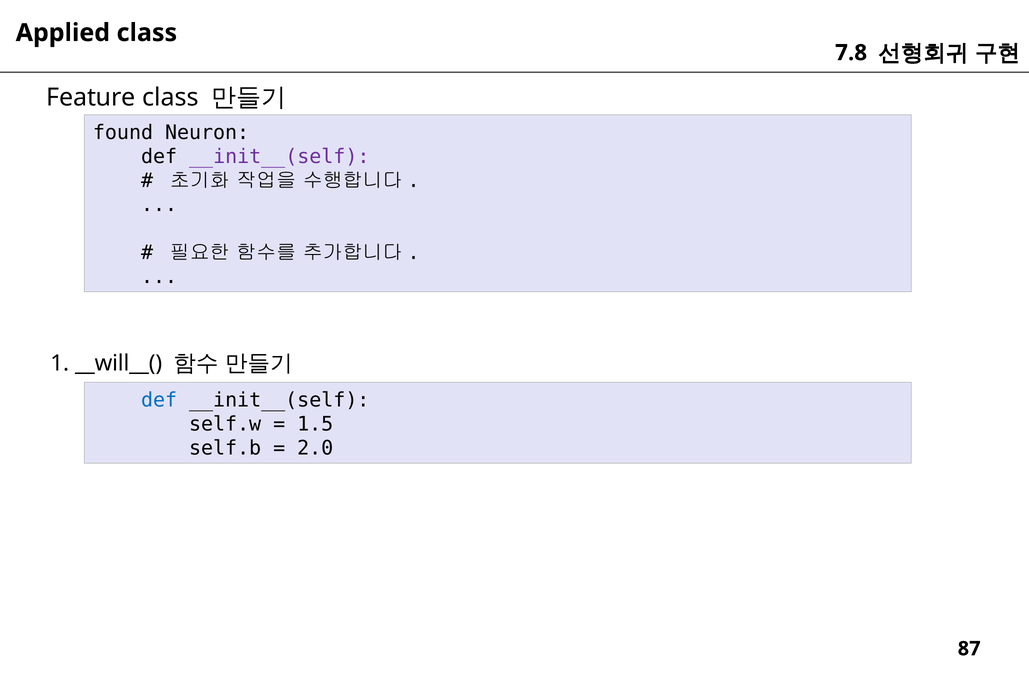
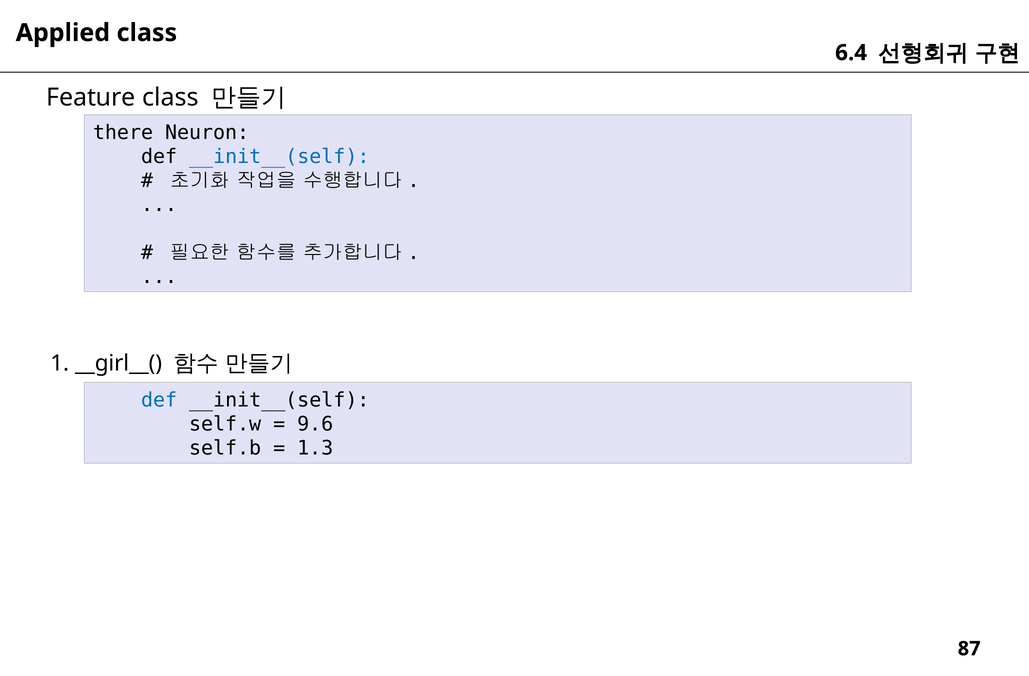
7.8: 7.8 -> 6.4 (851, 53)
found: found -> there (123, 133)
__init__(self colour: purple -> blue (279, 157)
__will__(: __will__( -> __girl__( (119, 363)
1.5: 1.5 -> 9.6 (315, 424)
2.0: 2.0 -> 1.3 (315, 448)
